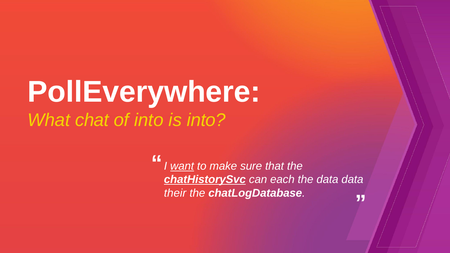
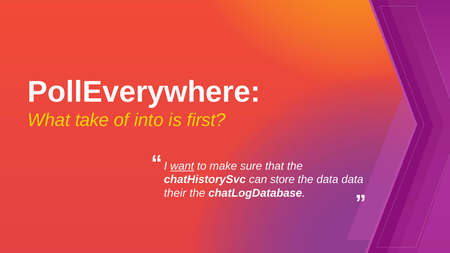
chat: chat -> take (92, 120)
is into: into -> first (206, 120)
chatHistorySvc underline: present -> none (205, 180)
each: each -> store (282, 180)
